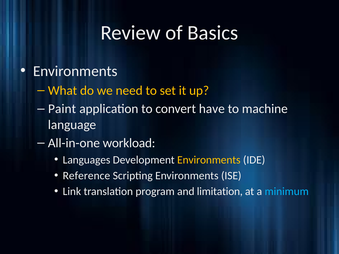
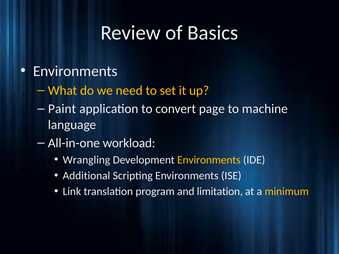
have: have -> page (212, 109)
Languages: Languages -> Wrangling (86, 160)
Reference: Reference -> Additional (86, 176)
minimum colour: light blue -> yellow (287, 192)
